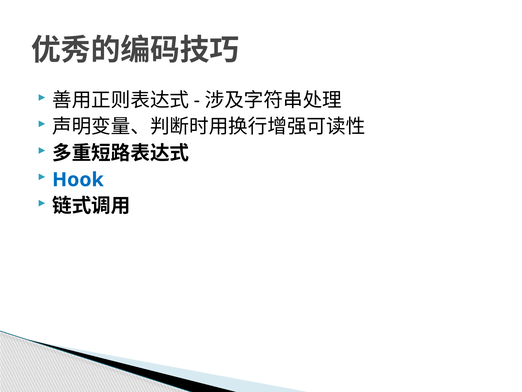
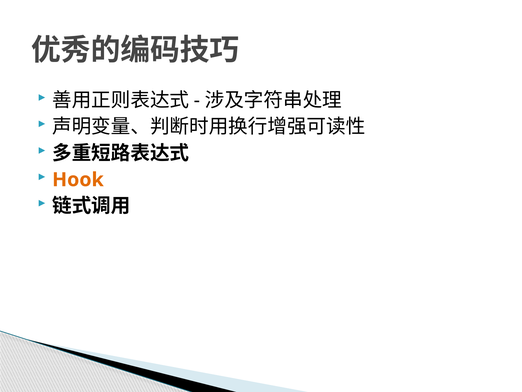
Hook colour: blue -> orange (78, 179)
